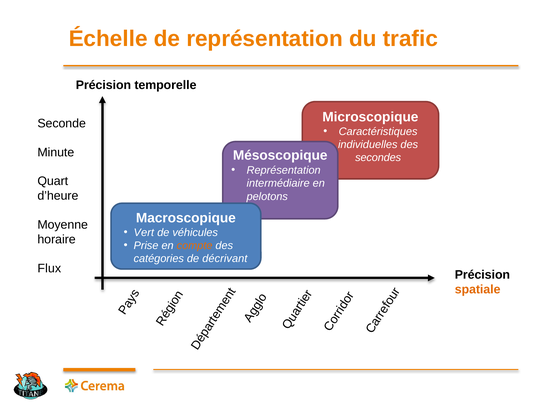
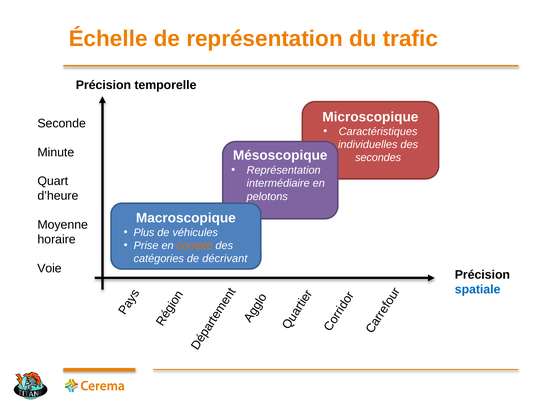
Vert: Vert -> Plus (144, 232)
Flux: Flux -> Voie (49, 268)
spatiale colour: orange -> blue (478, 289)
